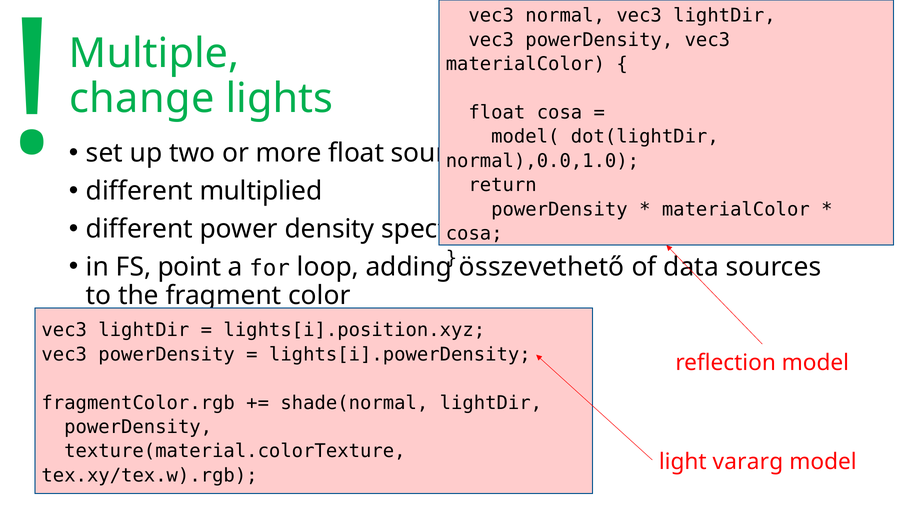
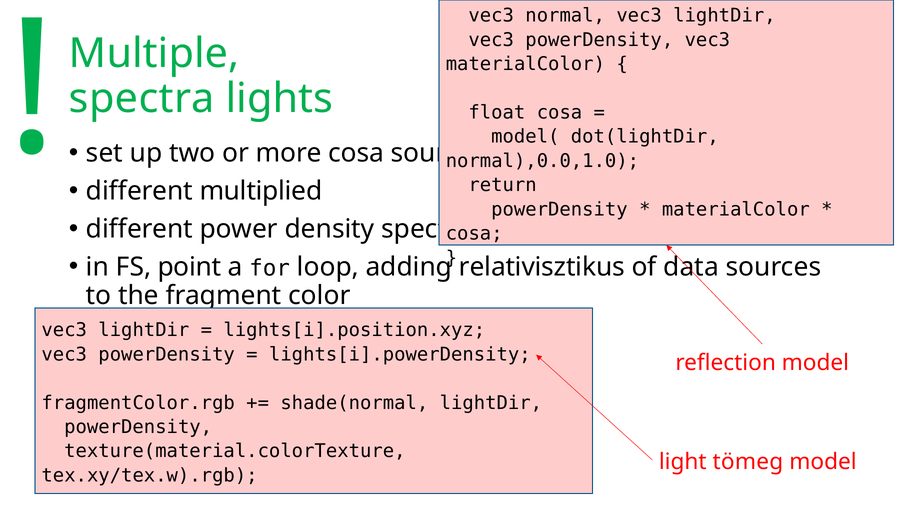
change: change -> spectra (142, 98)
more float: float -> cosa (356, 153)
összevethető: összevethető -> relativisztikus (542, 267)
vararg: vararg -> tömeg (748, 462)
